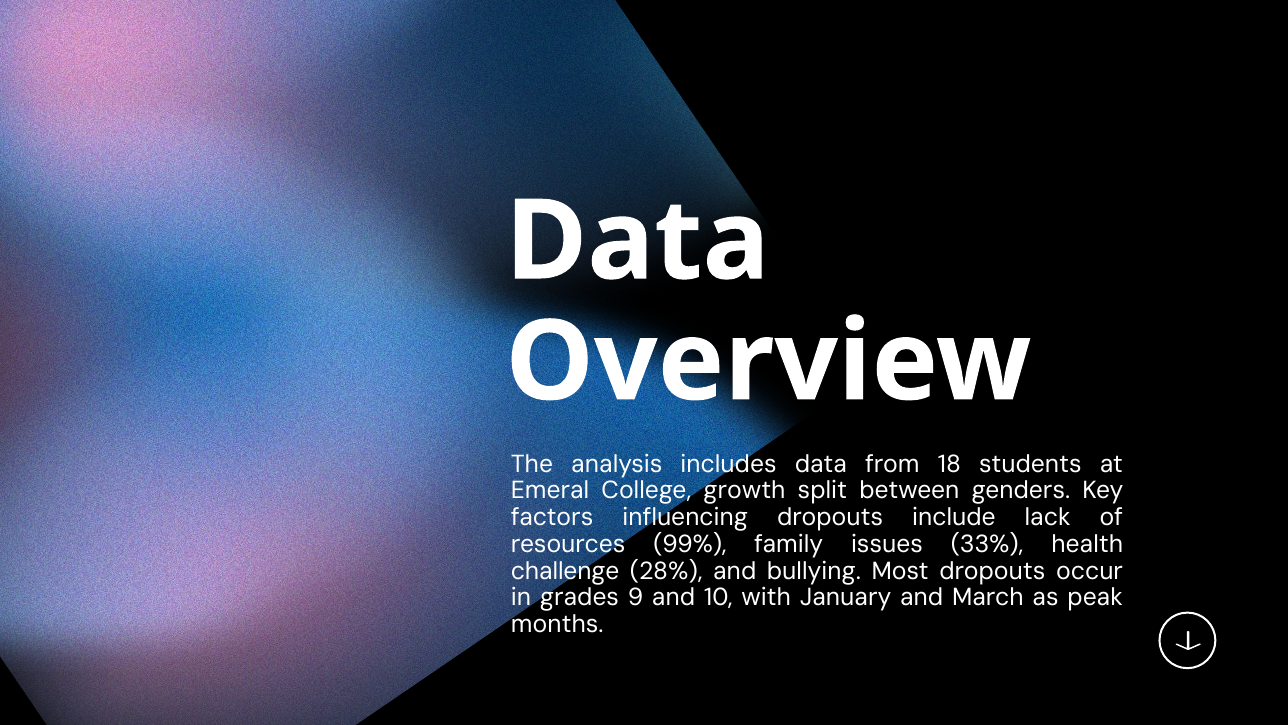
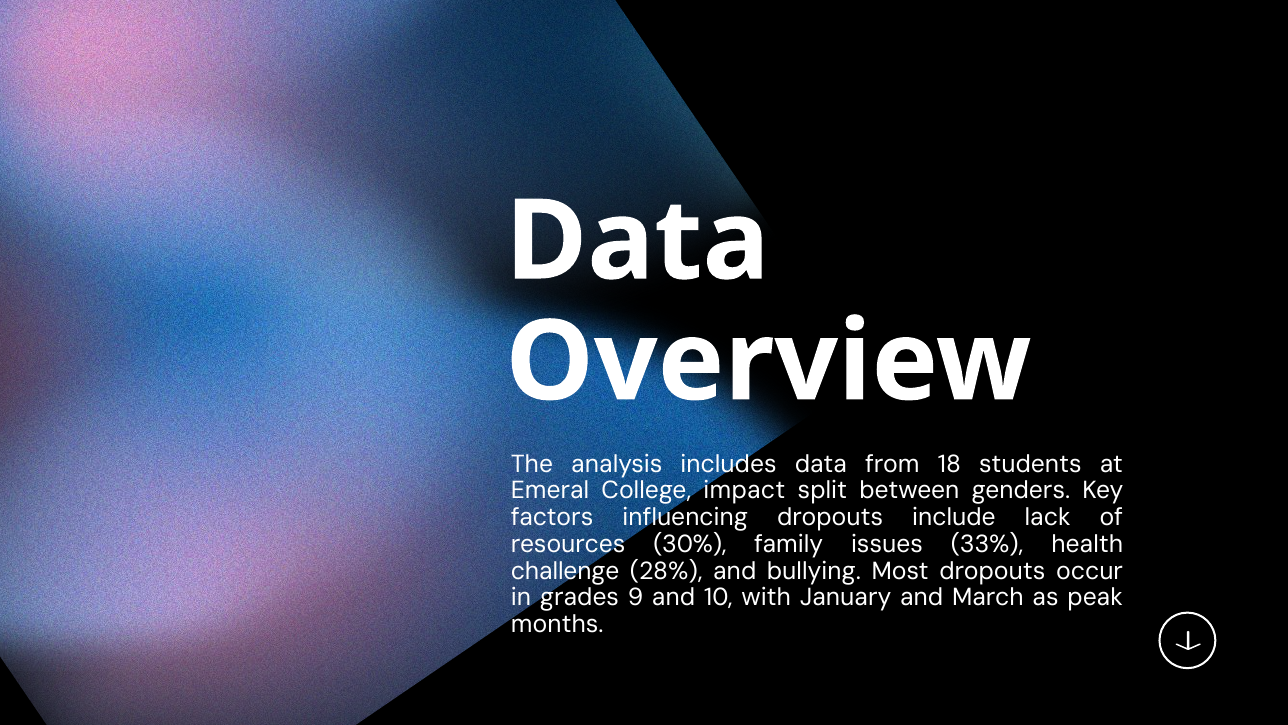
growth: growth -> impact (744, 490)
99%: 99% -> 30% (690, 544)
